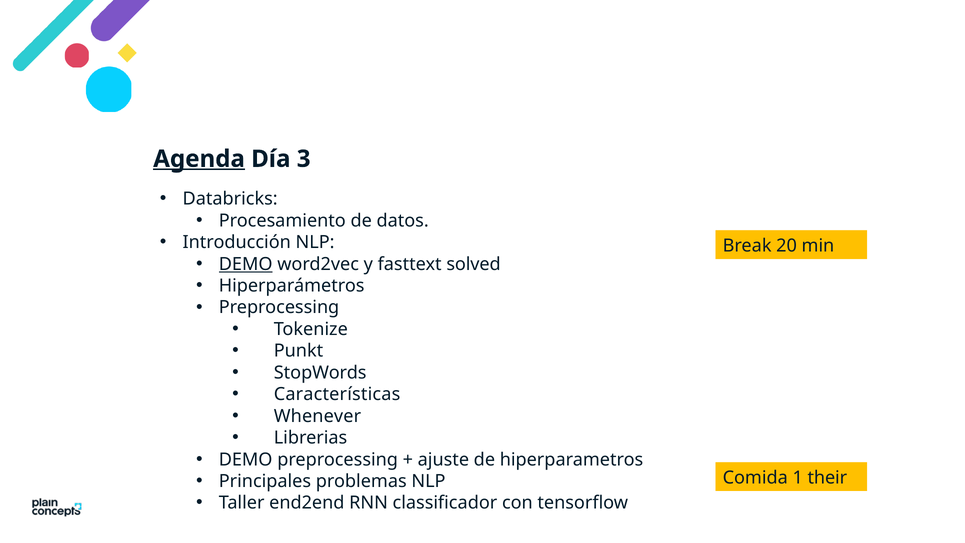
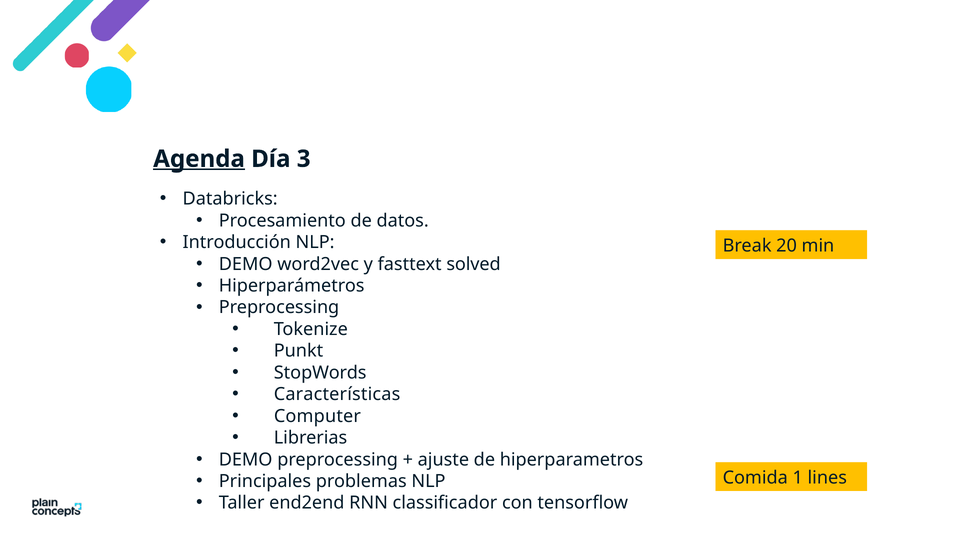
DEMO underline: present -> none (246, 264)
Whenever: Whenever -> Computer (317, 416)
their: their -> lines (827, 478)
